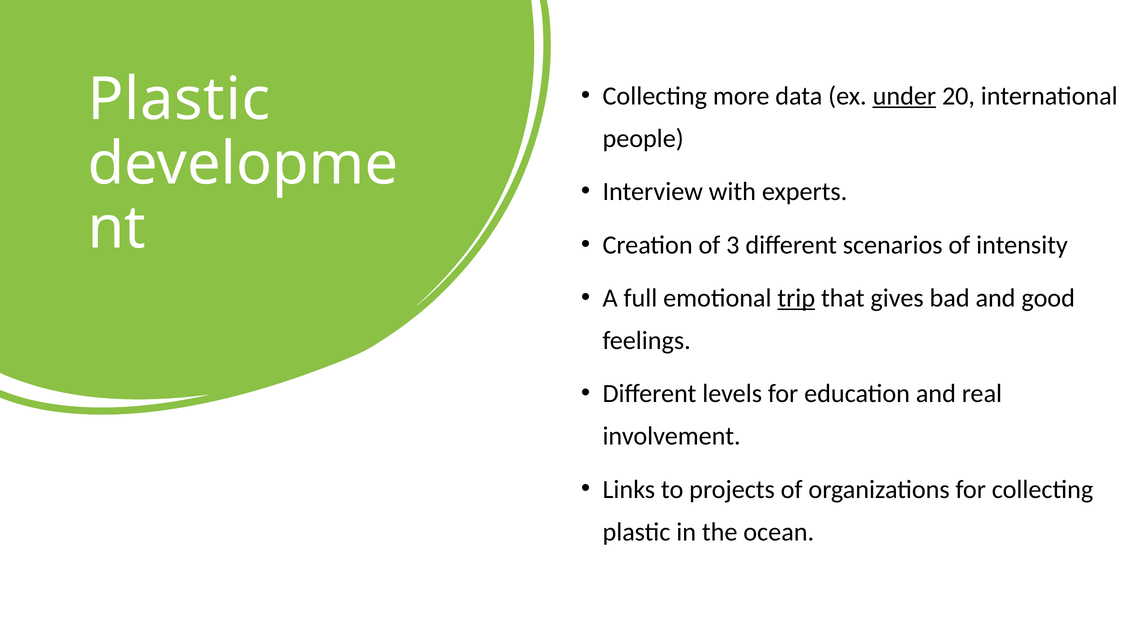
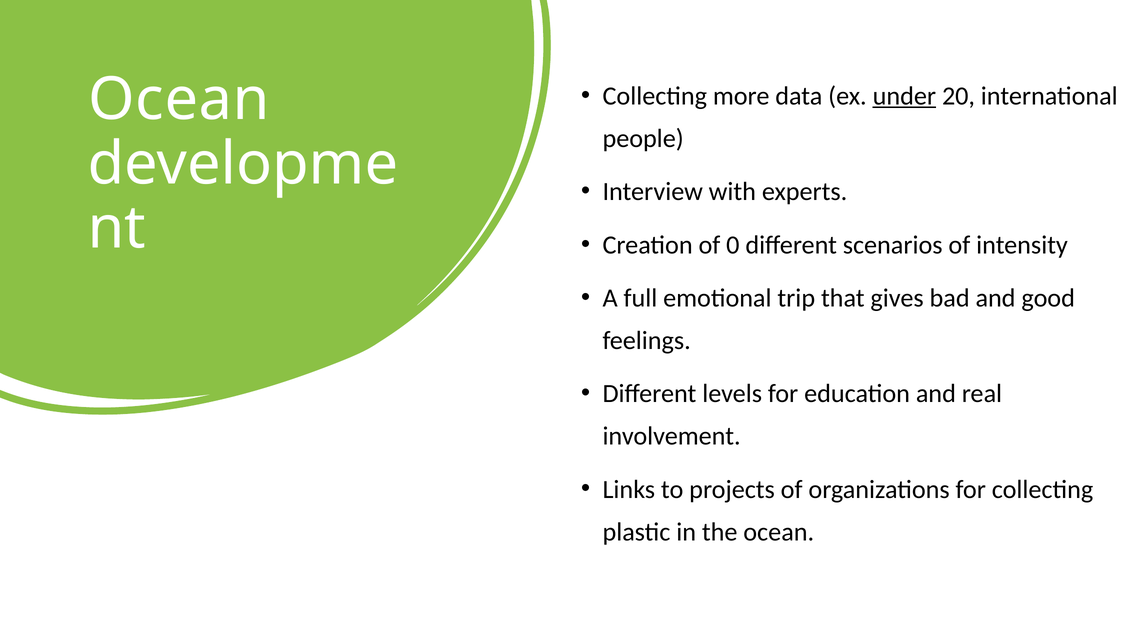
Plastic: Plastic -> Ocean (179, 99)
3: 3 -> 0 (733, 245)
trip underline: present -> none (796, 298)
